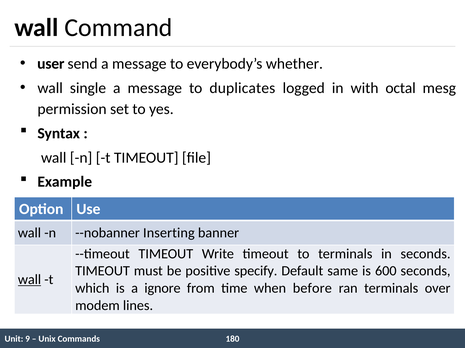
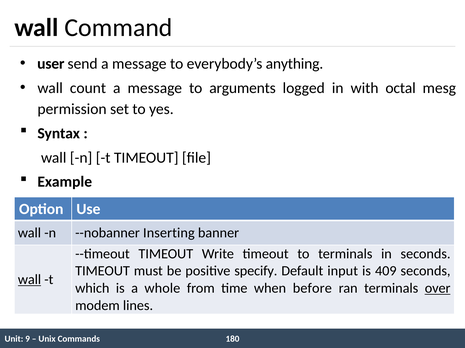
whether: whether -> anything (294, 64)
single: single -> count (88, 88)
duplicates: duplicates -> arguments (243, 88)
same: same -> input (343, 272)
600: 600 -> 409 (386, 272)
ignore: ignore -> whole (162, 289)
over underline: none -> present (438, 289)
